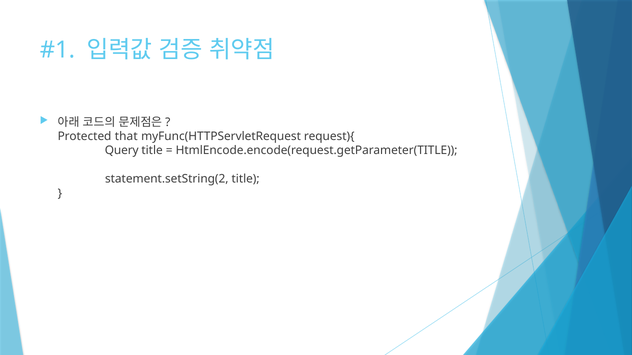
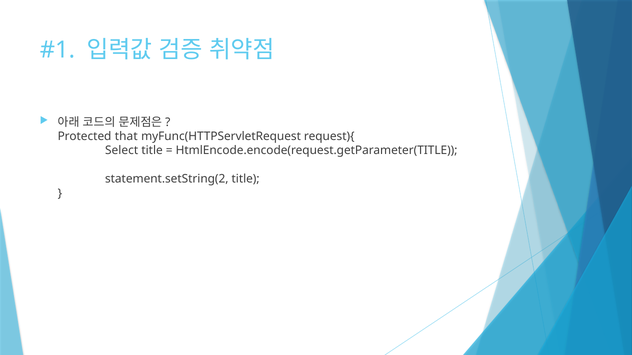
Query: Query -> Select (122, 151)
